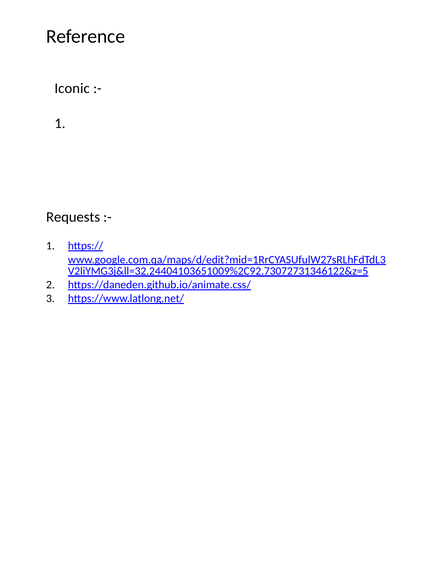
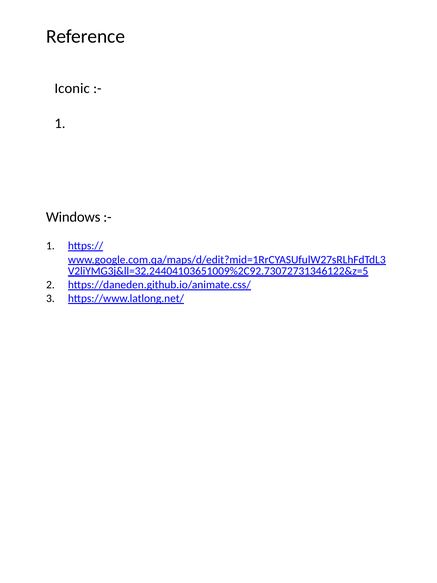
Requests: Requests -> Windows (73, 217)
